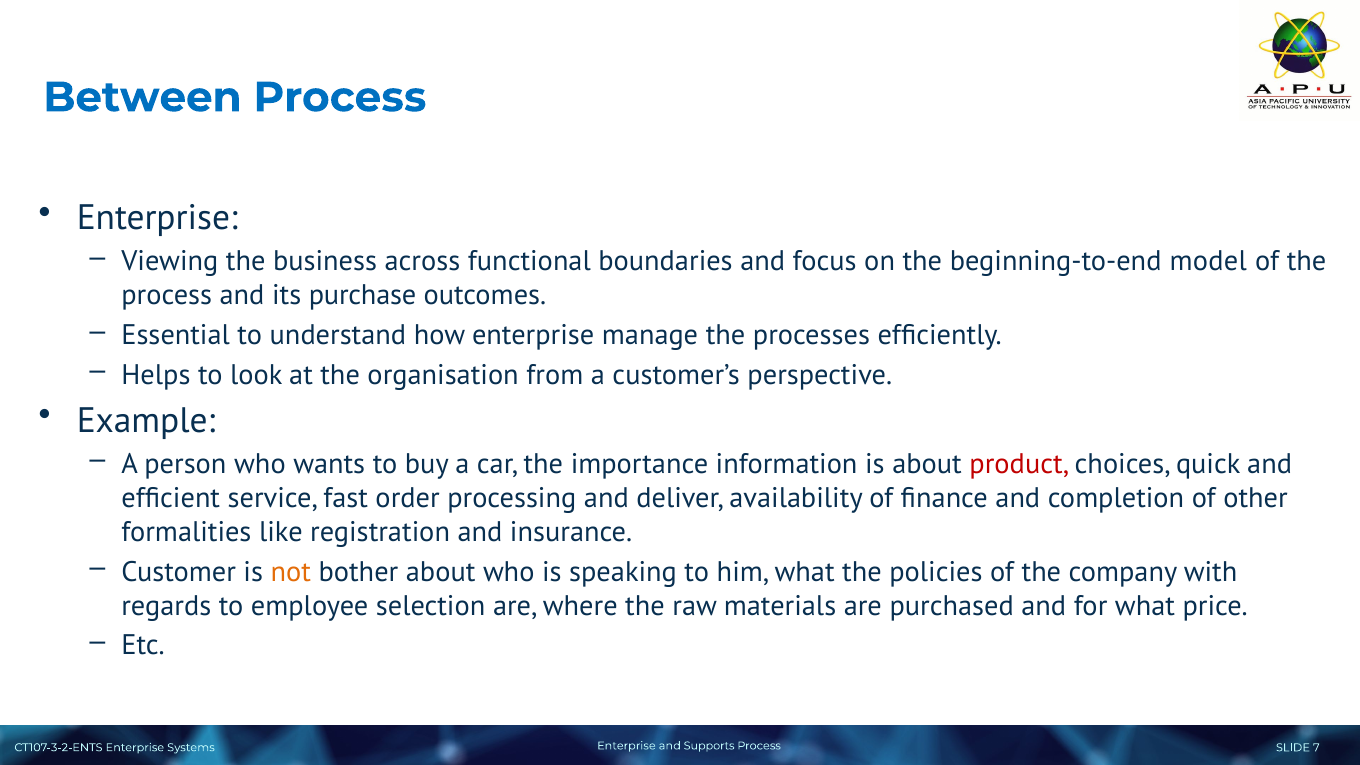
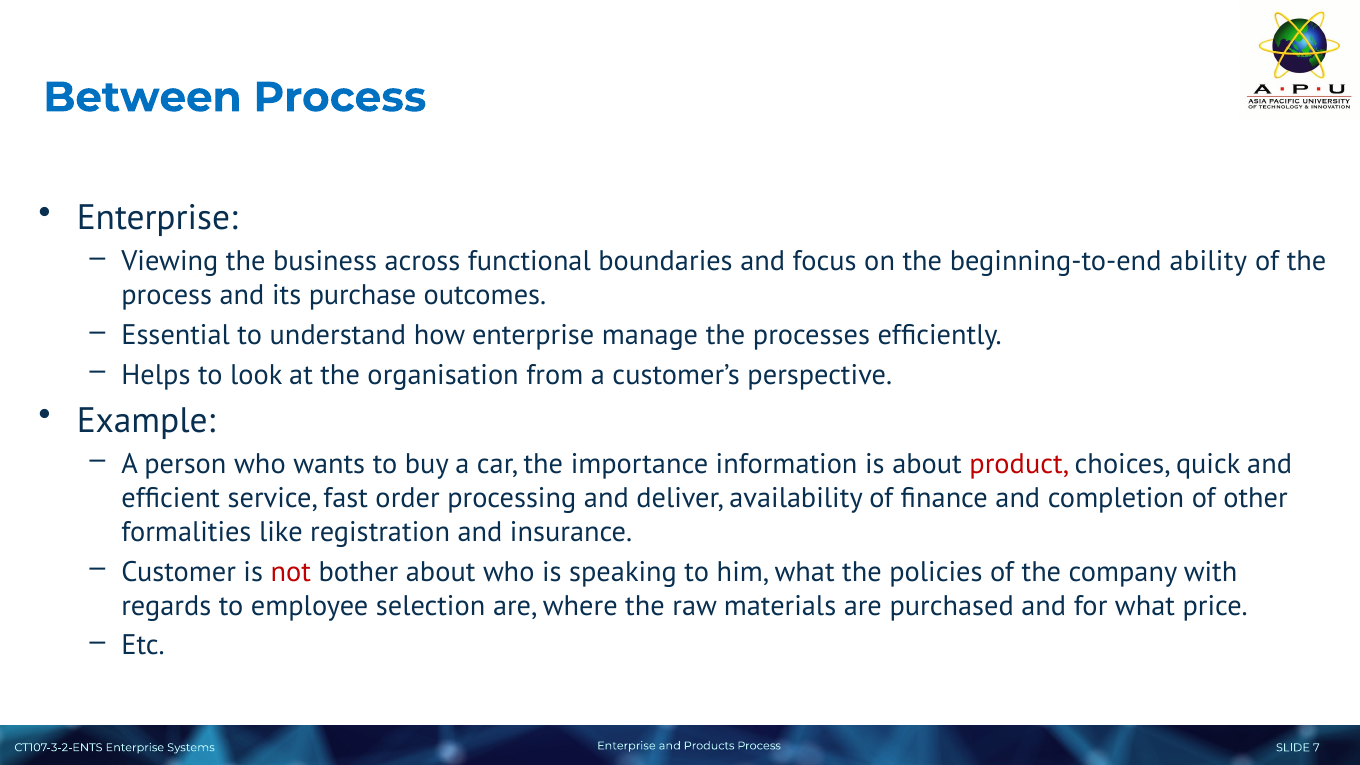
model: model -> ability (1208, 262)
not colour: orange -> red (291, 572)
Supports: Supports -> Products (709, 746)
